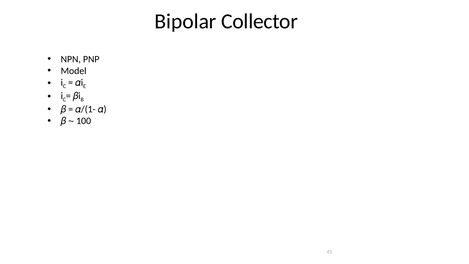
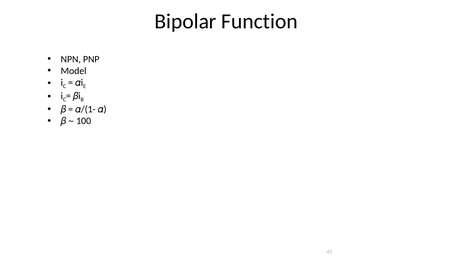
Collector: Collector -> Function (259, 21)
